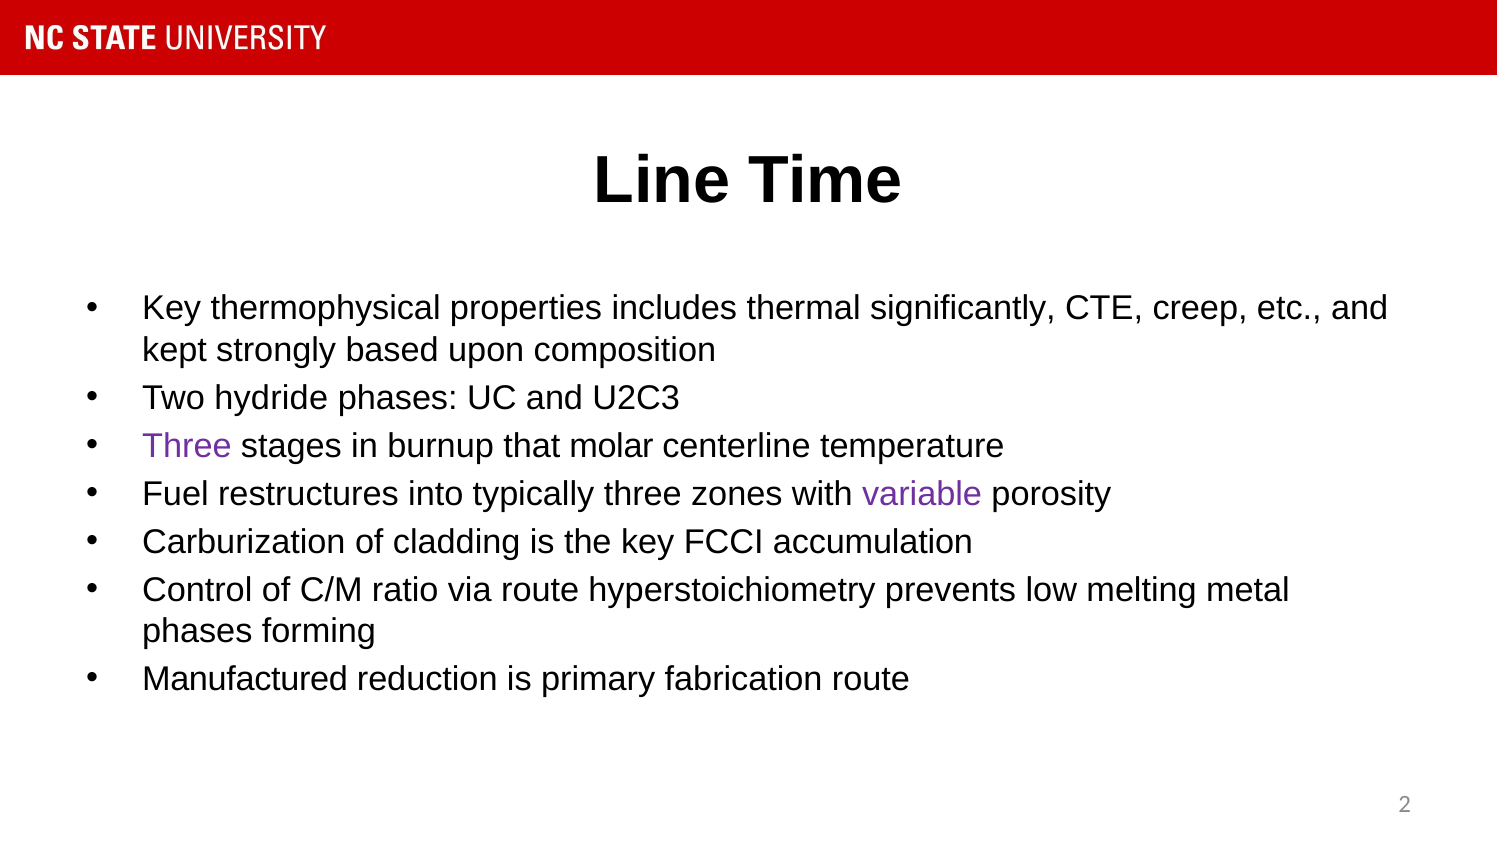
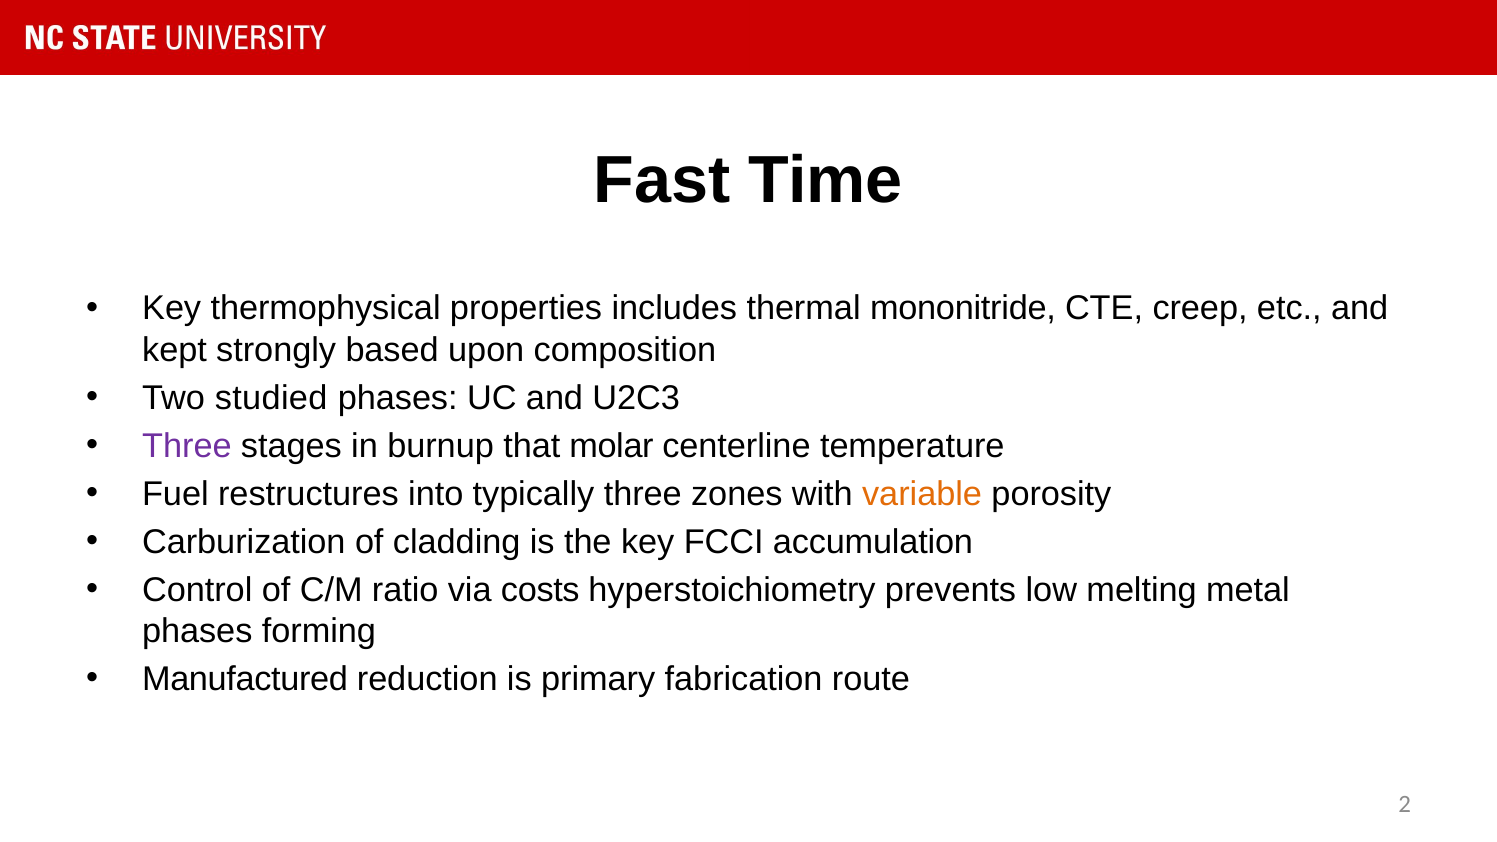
Line: Line -> Fast (662, 181)
significantly: significantly -> mononitride (963, 309)
hydride: hydride -> studied (271, 398)
variable colour: purple -> orange (922, 494)
via route: route -> costs (540, 590)
